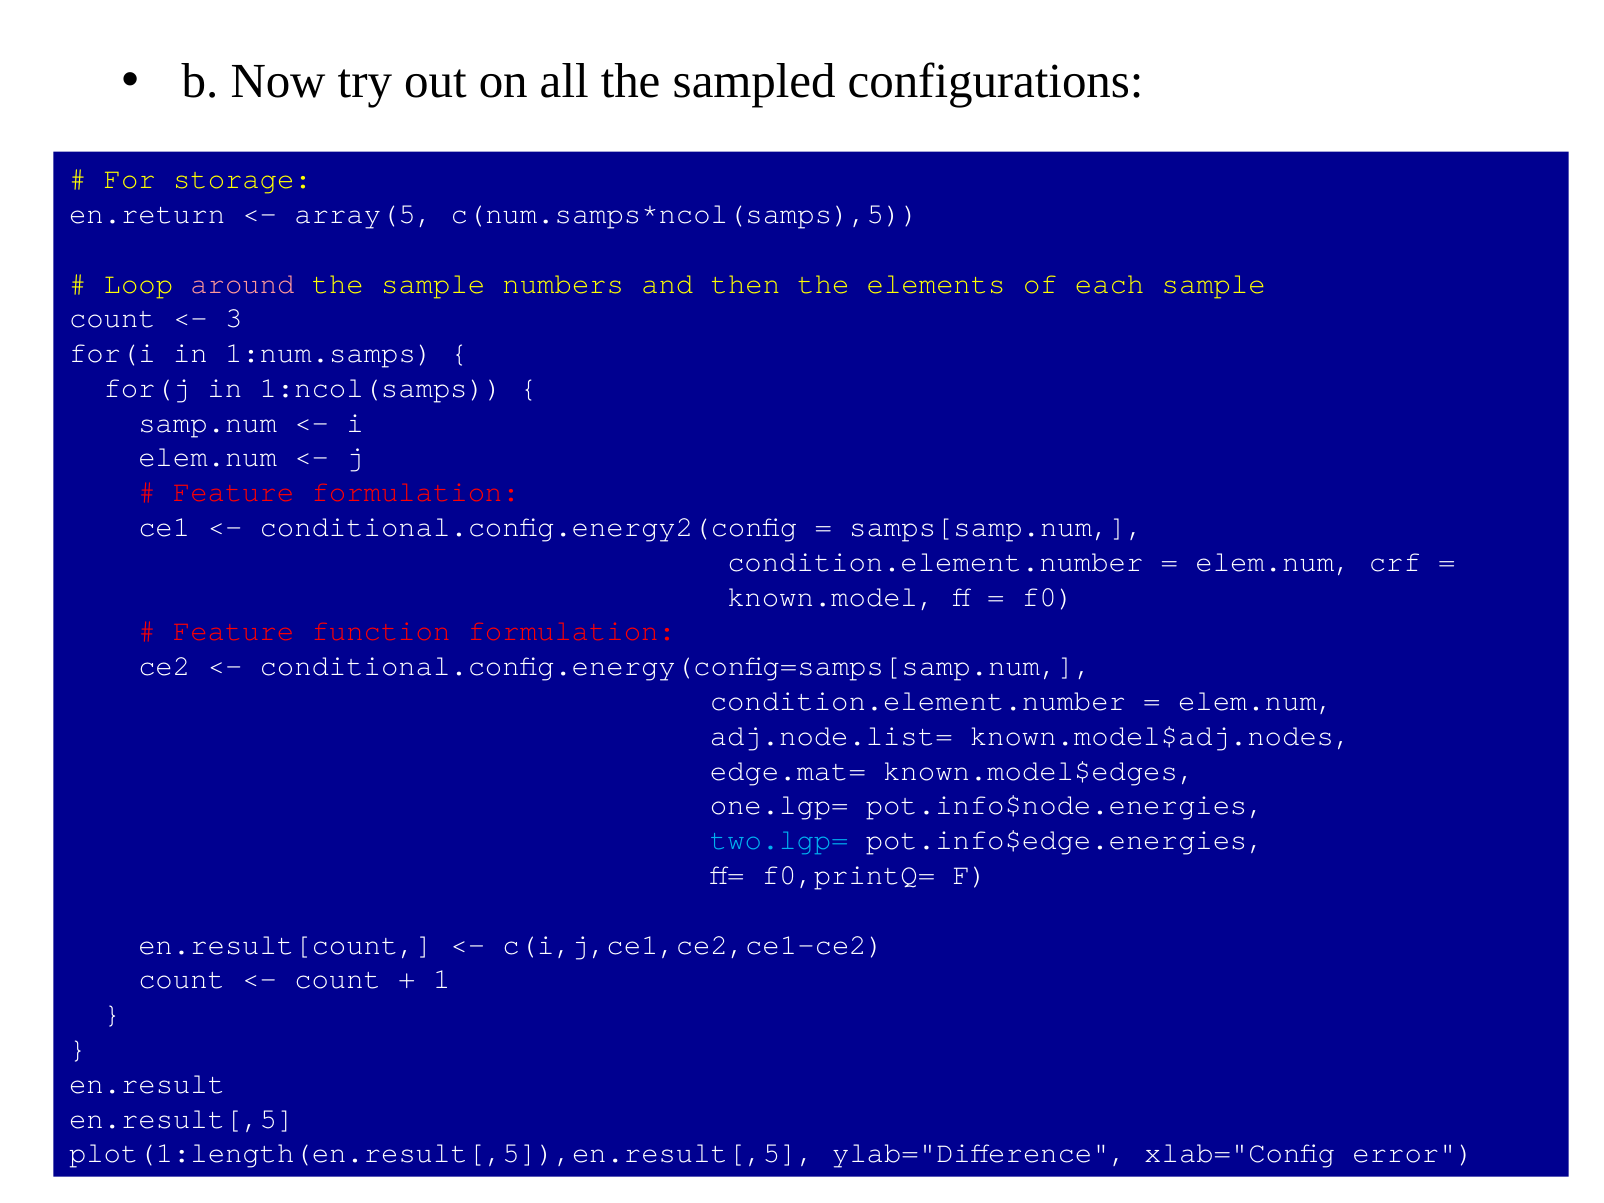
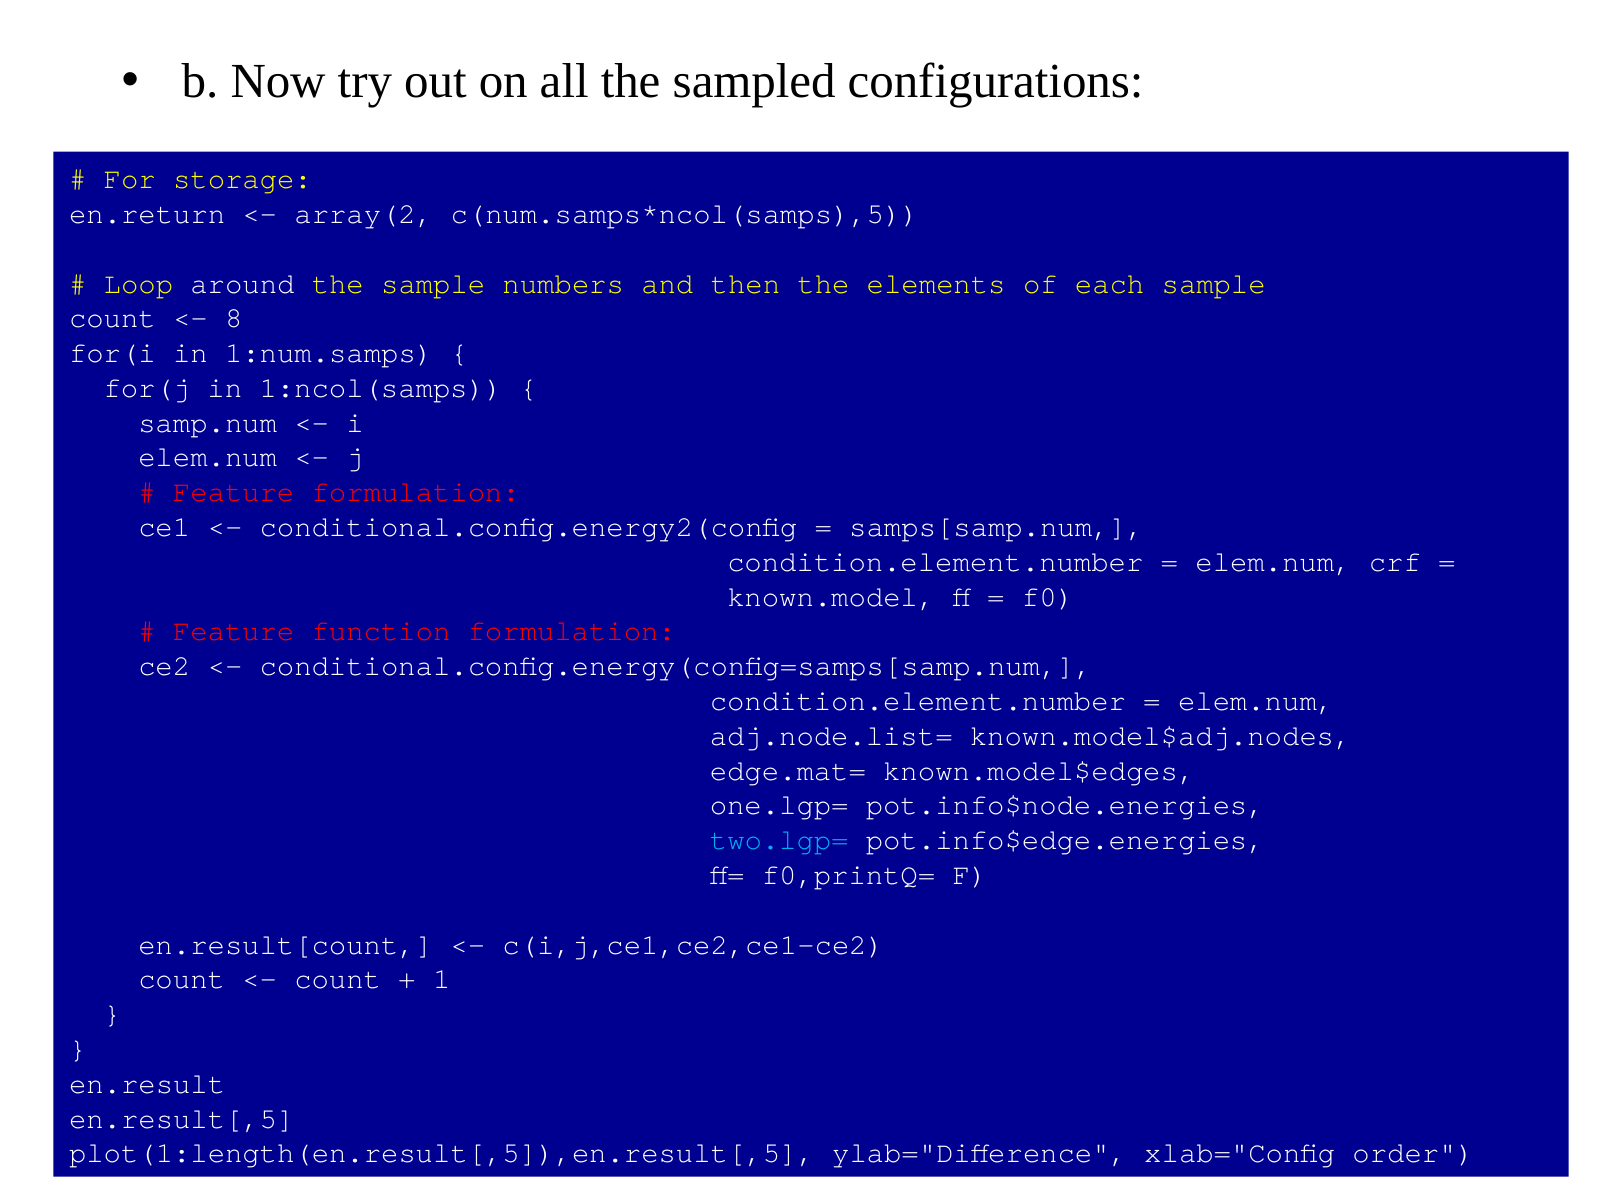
array(5: array(5 -> array(2 (364, 214)
around colour: pink -> white (242, 283)
3: 3 -> 8 (234, 318)
error: error -> order (1413, 1153)
